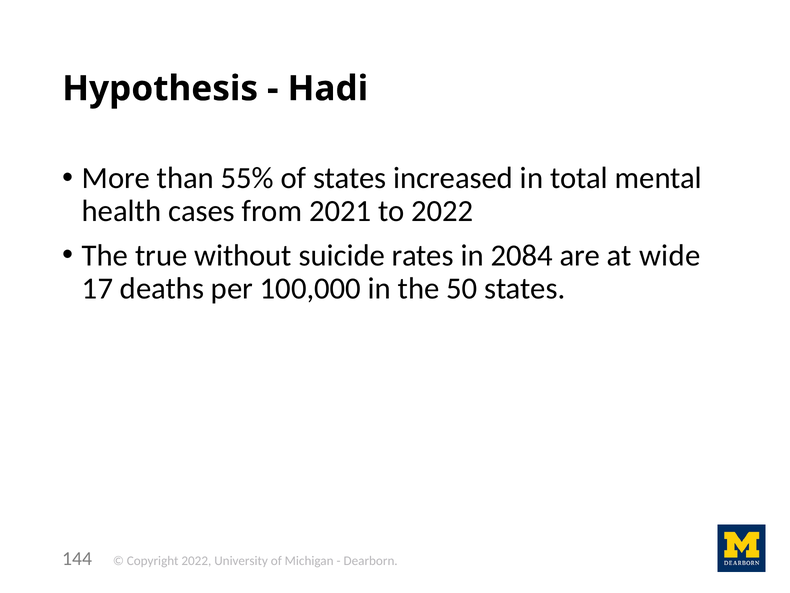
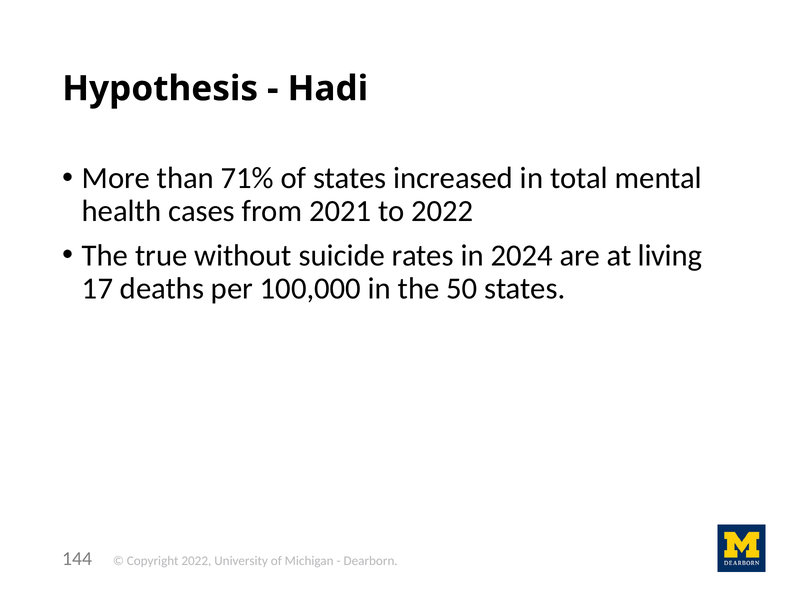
55%: 55% -> 71% (247, 178)
2084: 2084 -> 2024 (522, 255)
wide: wide -> living (670, 255)
